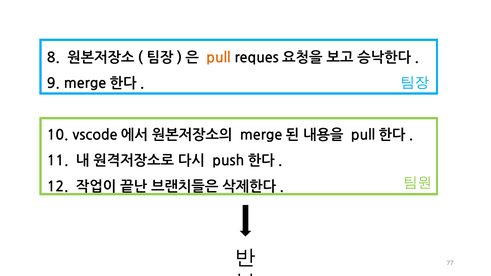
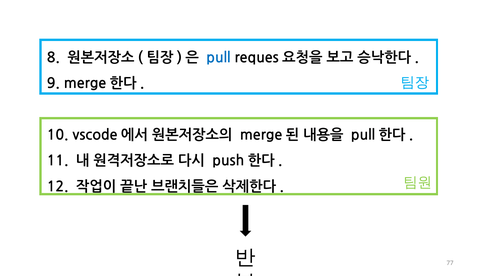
pull colour: orange -> blue (218, 58)
